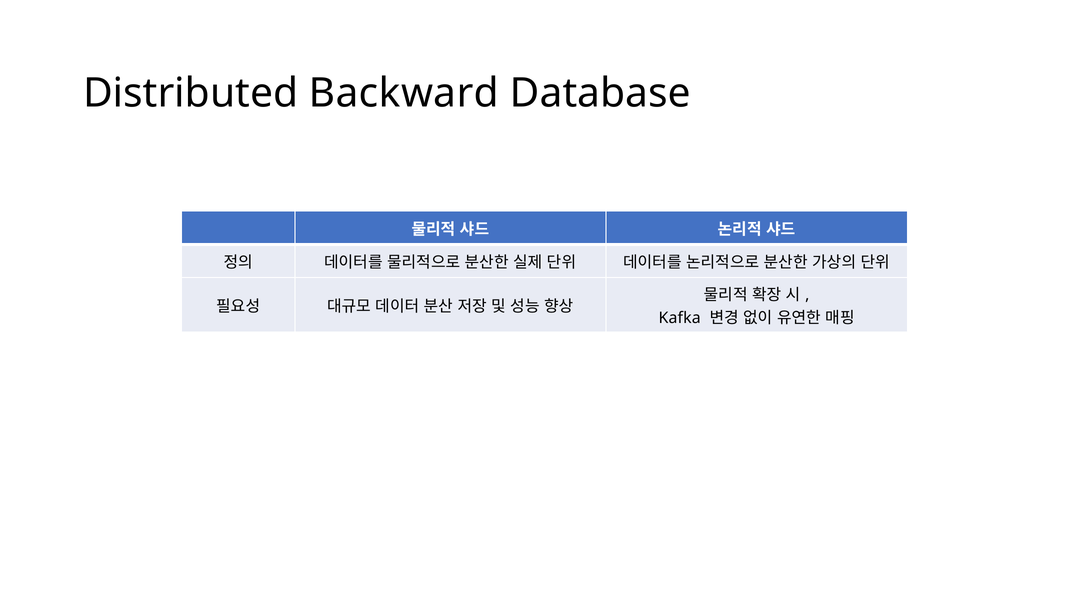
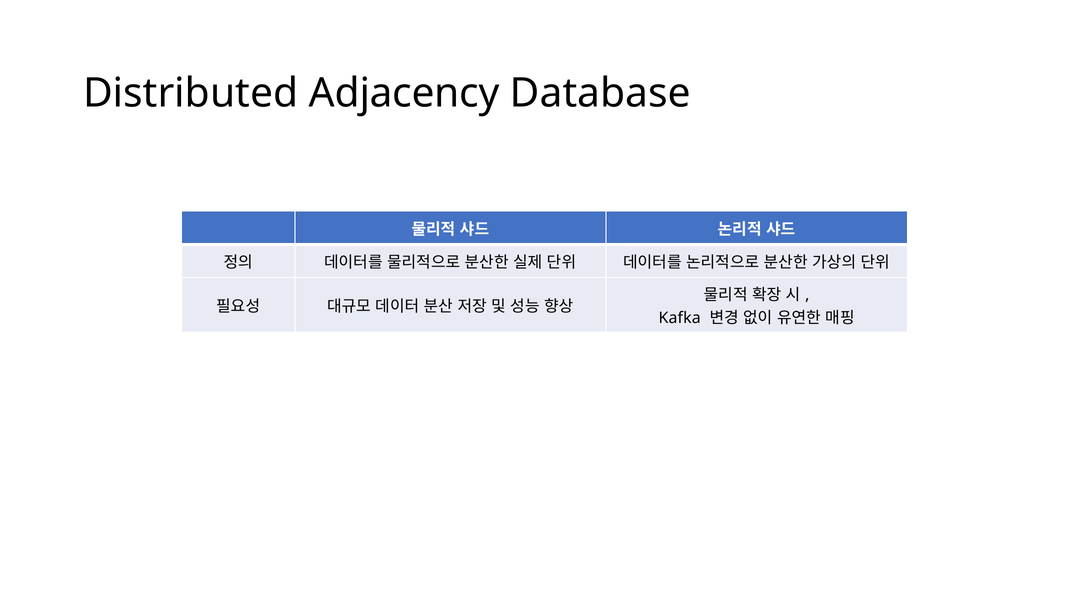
Backward: Backward -> Adjacency (404, 93)
